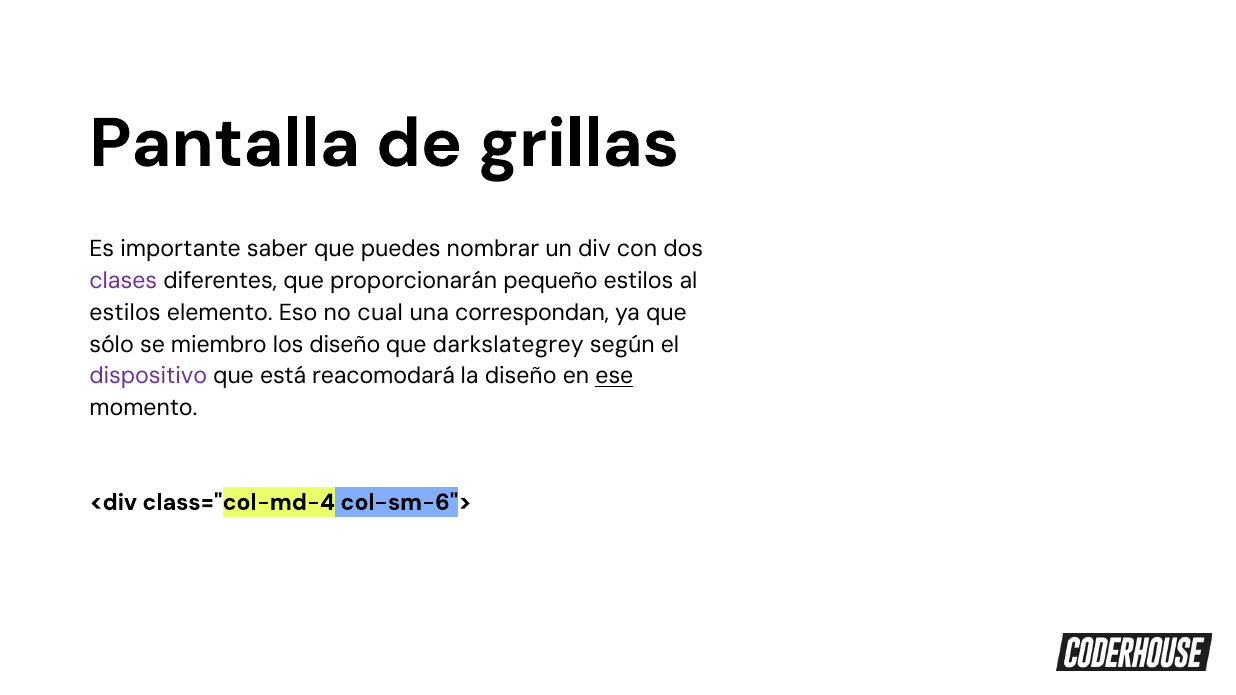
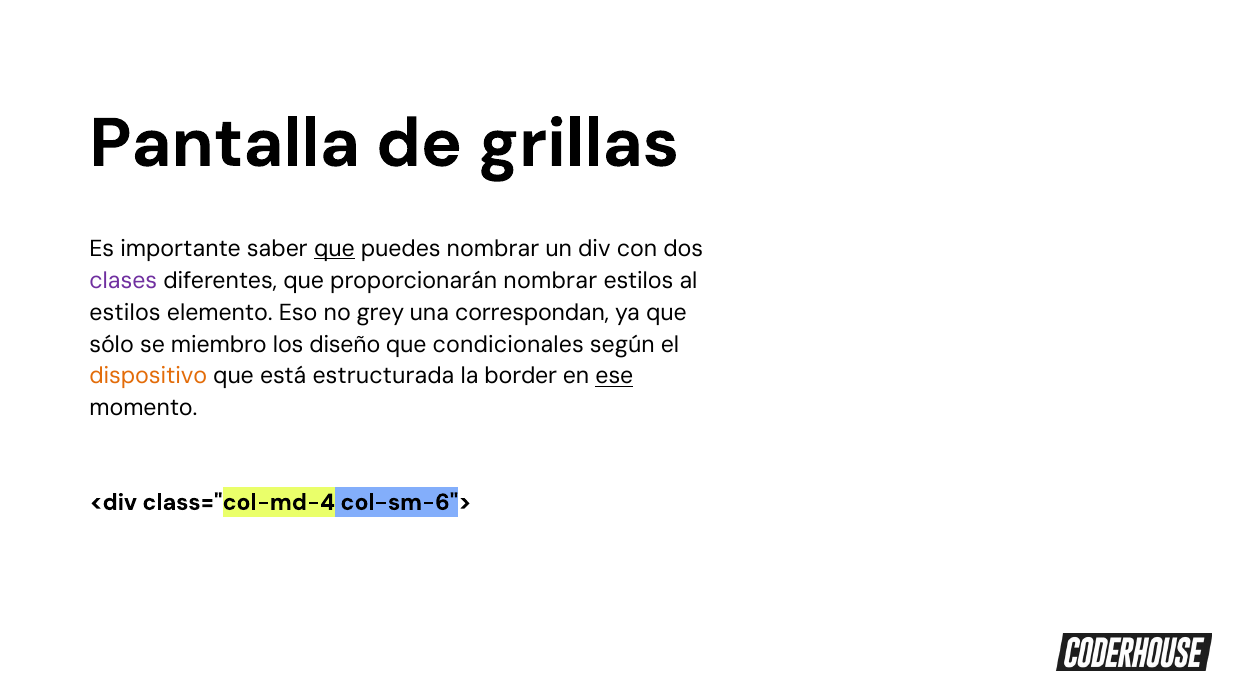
que underline: none -> present (334, 249)
proporcionarán pequeño: pequeño -> nombrar (550, 281)
cual: cual -> grey (380, 313)
darkslategrey: darkslategrey -> condicionales (508, 345)
dispositivo colour: purple -> orange (148, 376)
reacomodará: reacomodará -> estructurada (384, 376)
la diseño: diseño -> border (521, 376)
